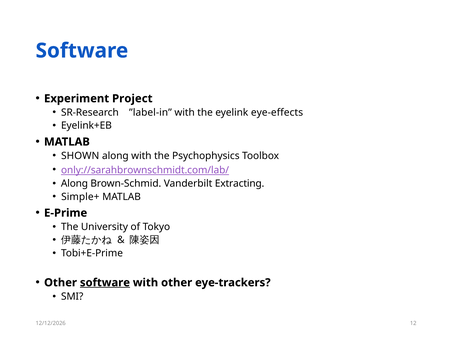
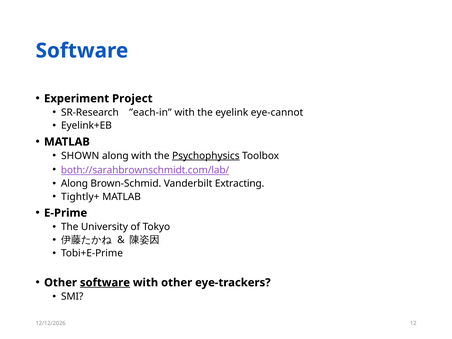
”label-in: ”label-in -> ”each-in (150, 112)
eye-effects: eye-effects -> eye-cannot (277, 112)
Psychophysics underline: none -> present (206, 156)
only://sarahbrownschmidt.com/lab/: only://sarahbrownschmidt.com/lab/ -> both://sarahbrownschmidt.com/lab/ (145, 170)
Simple+: Simple+ -> Tightly+ (80, 197)
